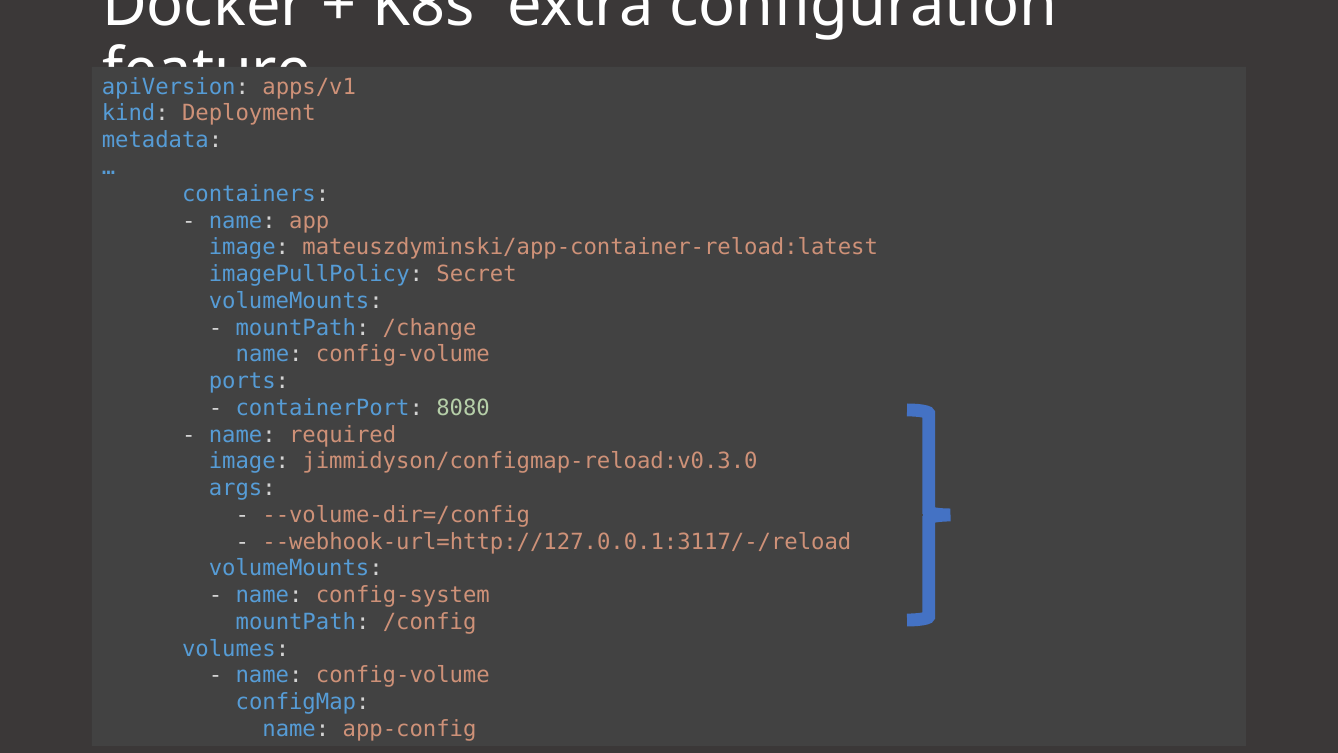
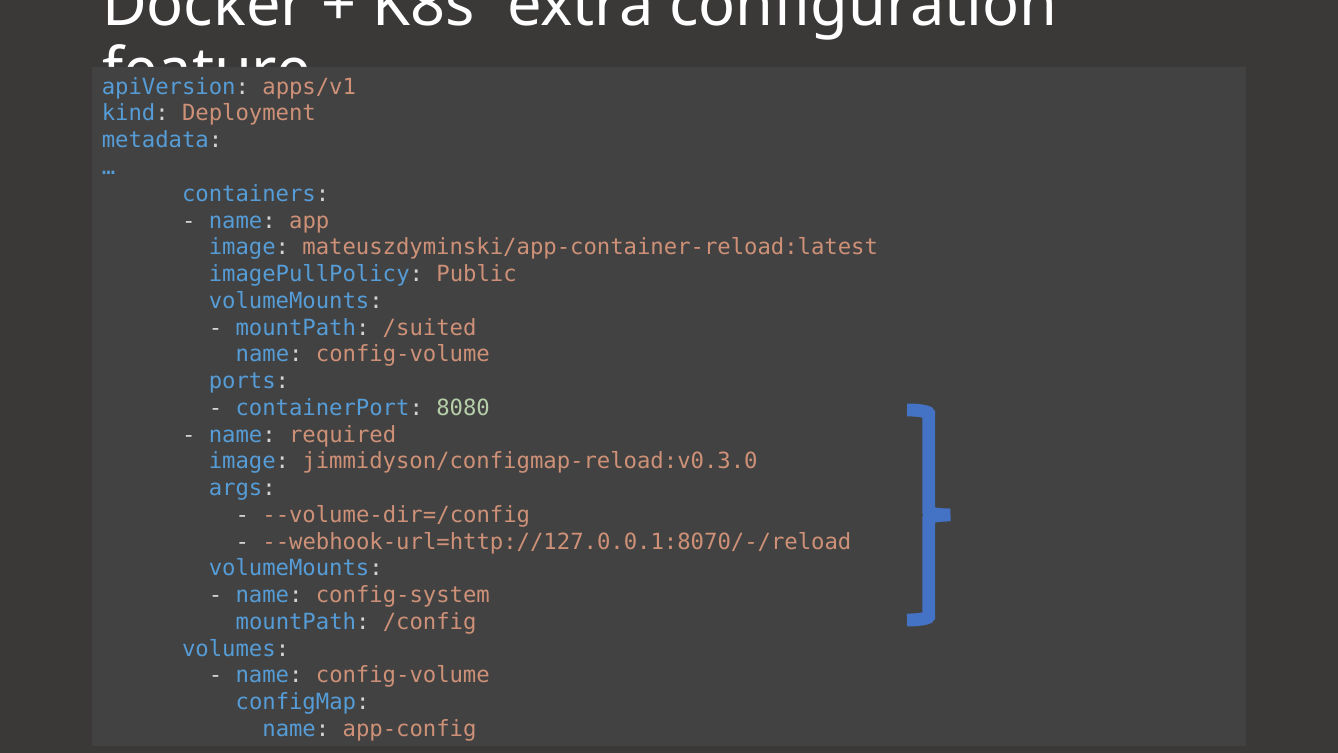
Secret: Secret -> Public (477, 274)
/change: /change -> /suited (430, 328)
--webhook-url=http://127.0.0.1:3117/-/reload: --webhook-url=http://127.0.0.1:3117/-/reload -> --webhook-url=http://127.0.0.1:8070/-/reload (557, 542)
